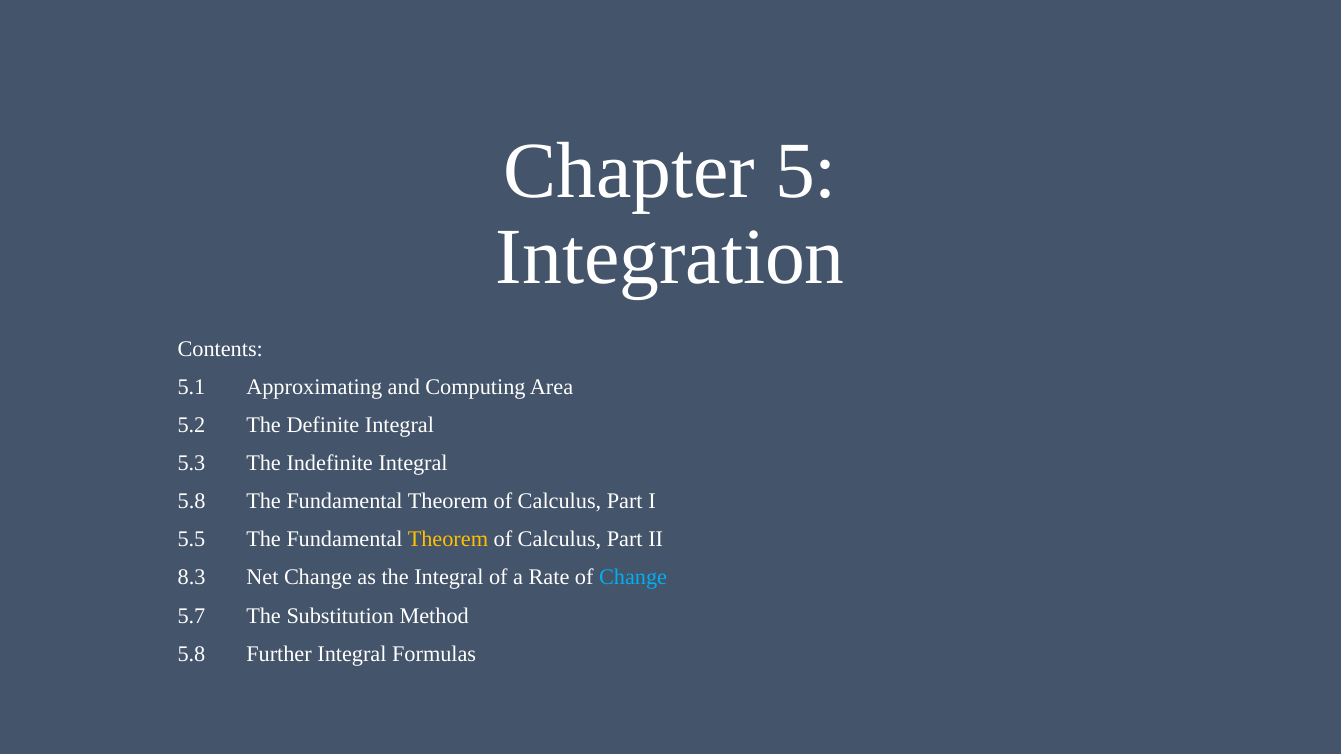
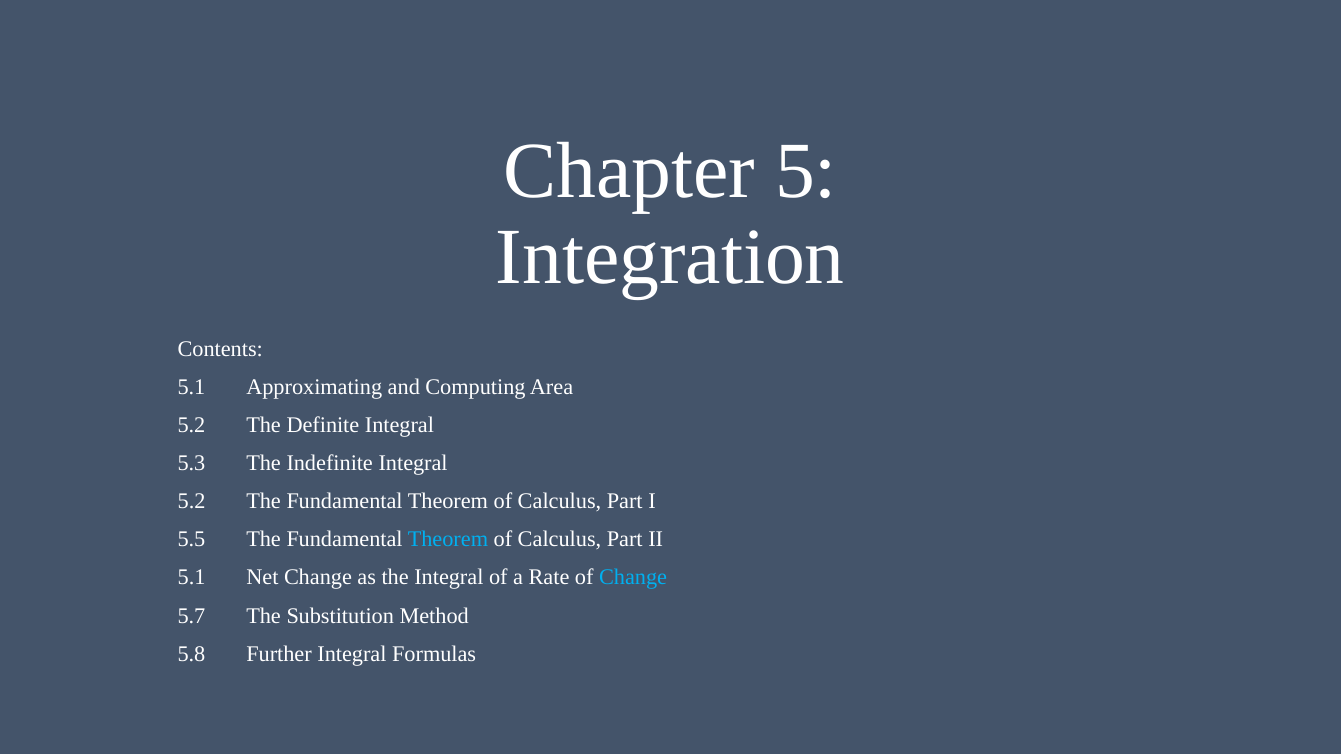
5.8: 5.8 -> 5.2 (192, 502)
Theorem colour: yellow -> light blue (448, 540)
8.3: 8.3 -> 5.1 (192, 578)
